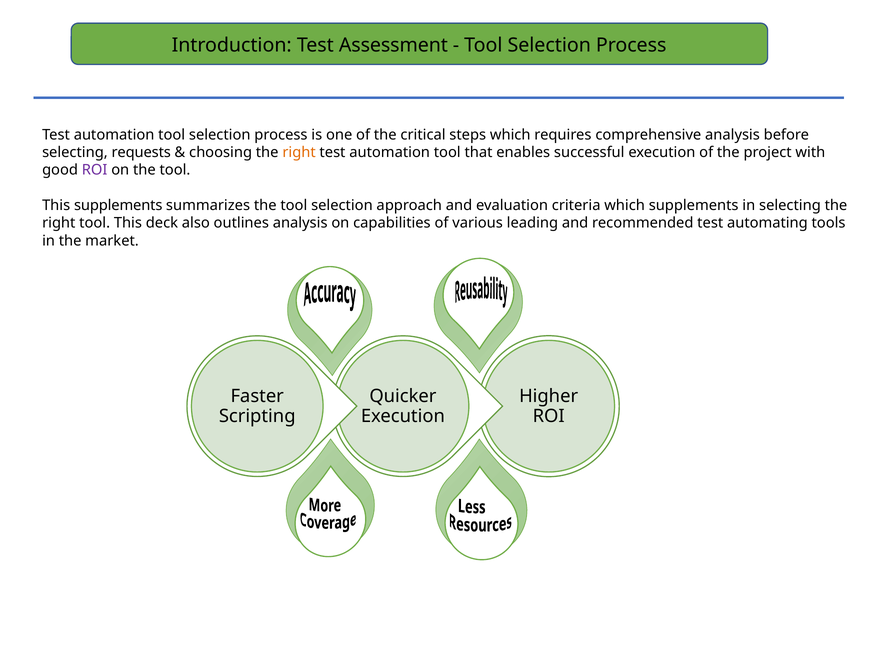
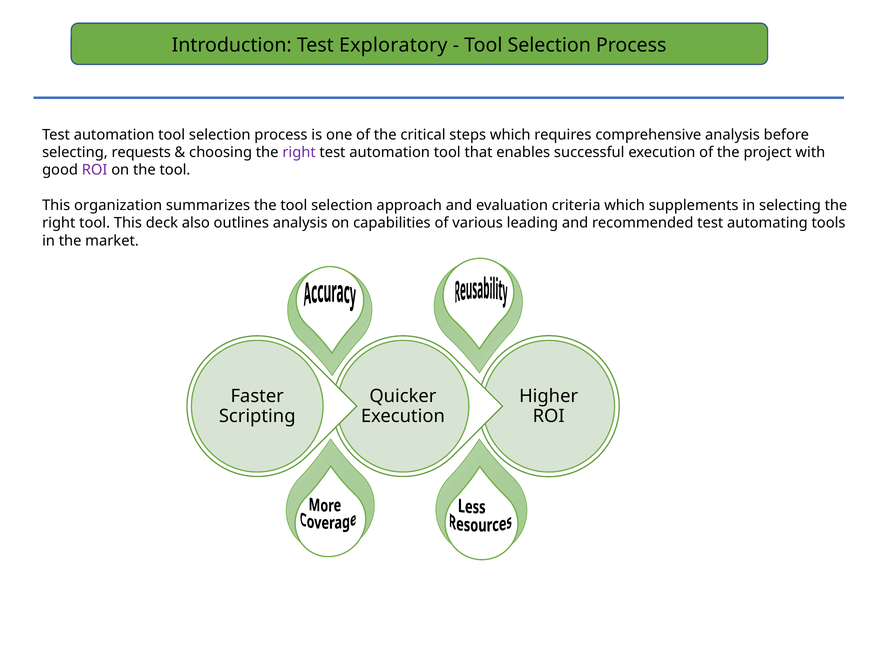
Assessment: Assessment -> Exploratory (393, 45)
right colour: orange -> purple (299, 152)
This supplements: supplements -> organization (118, 205)
